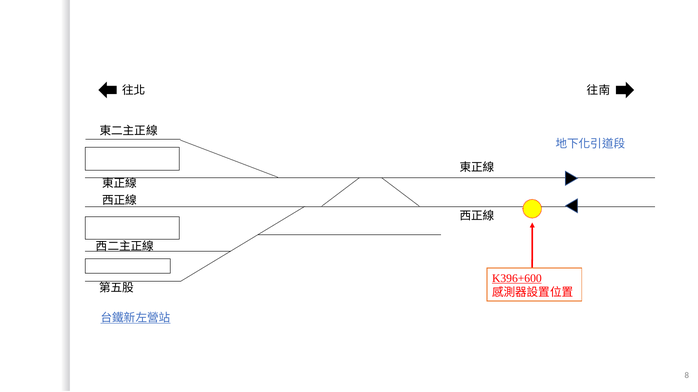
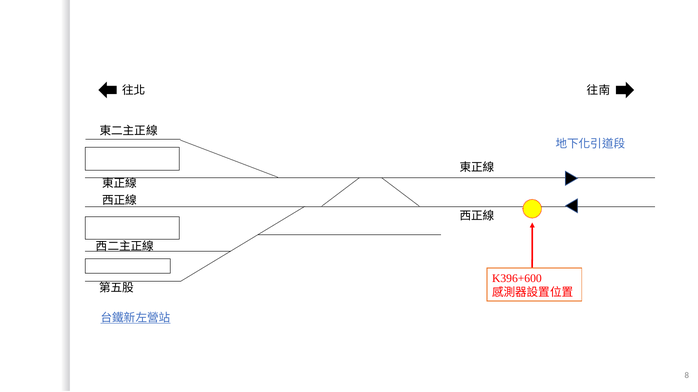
K396+600 underline: present -> none (517, 279)
